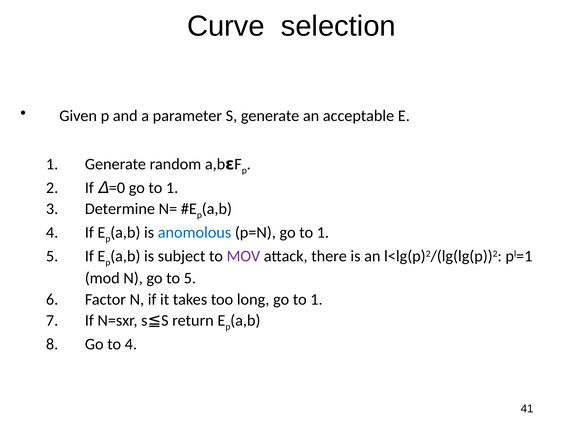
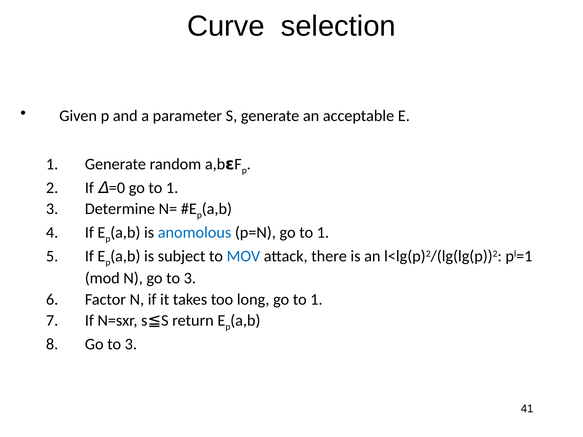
MOV colour: purple -> blue (243, 256)
N go to 5: 5 -> 3 (190, 278)
4: 4 -> 3 (131, 344)
